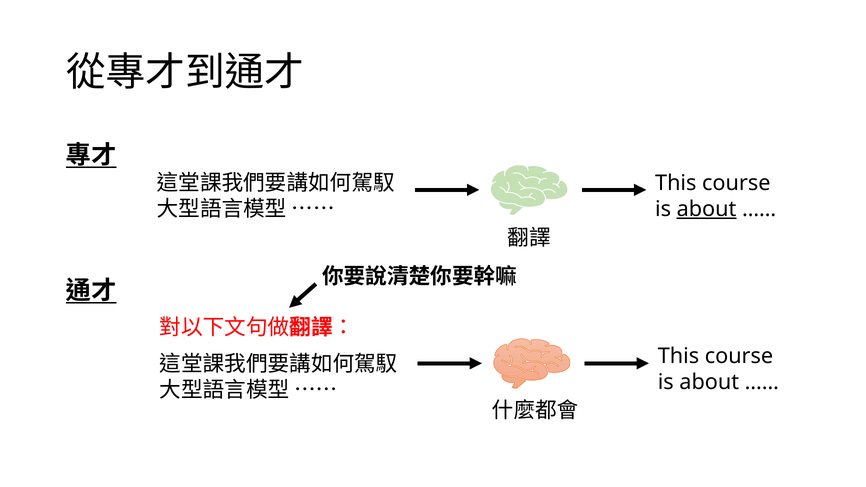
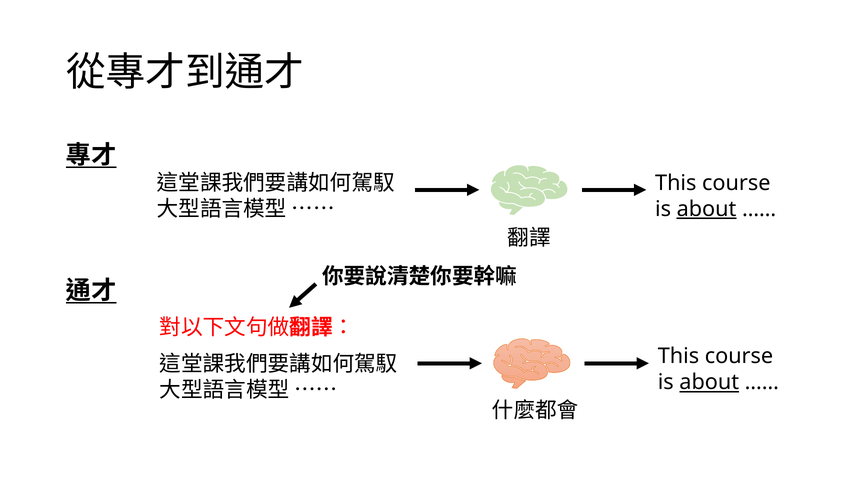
about underline: none -> present (709, 382)
